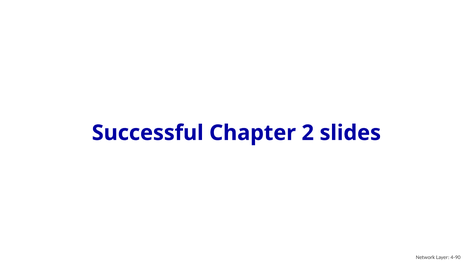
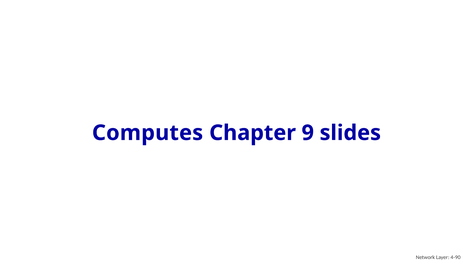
Successful: Successful -> Computes (148, 133)
2: 2 -> 9 (308, 133)
